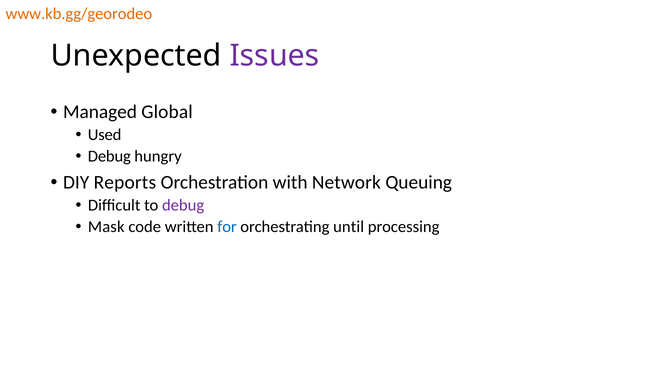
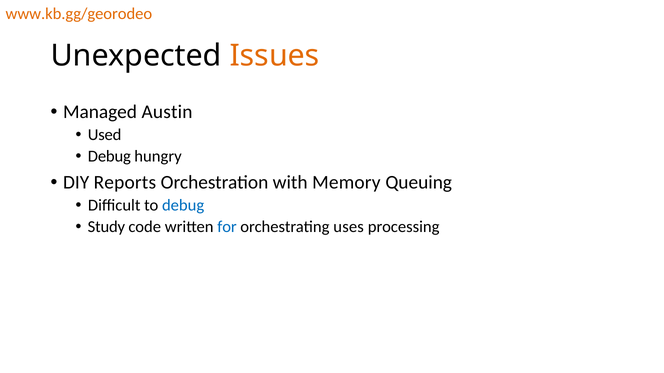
Issues colour: purple -> orange (275, 56)
Global: Global -> Austin (167, 112)
Network: Network -> Memory (346, 183)
debug colour: purple -> blue (183, 206)
Mask: Mask -> Study (106, 227)
until: until -> uses (349, 227)
